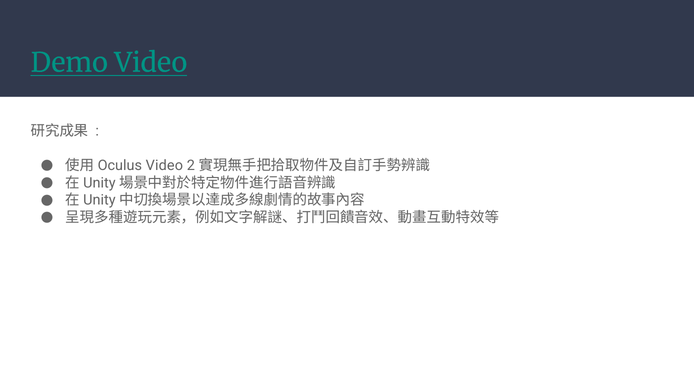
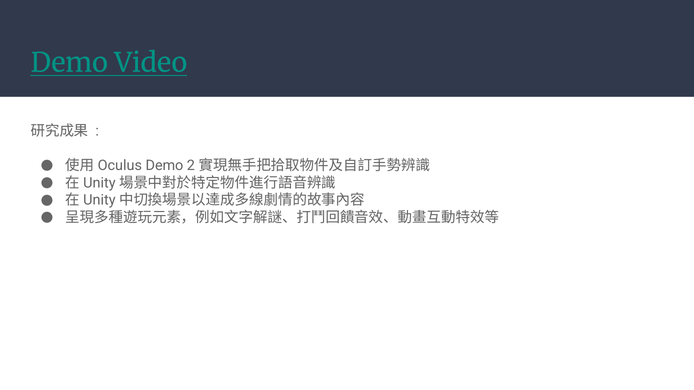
Video: Video -> Demo (164, 166)
